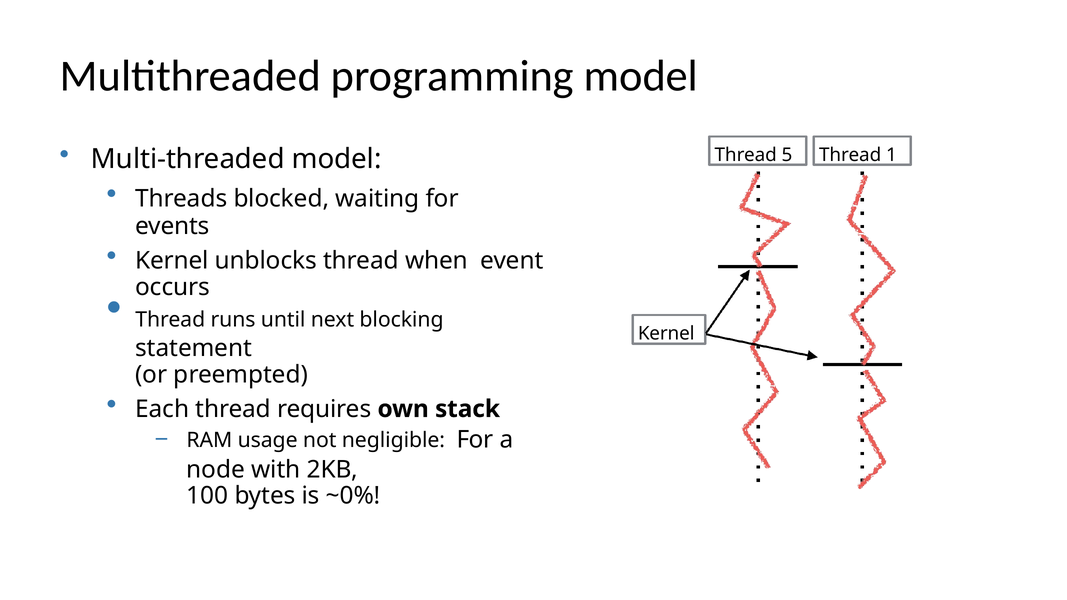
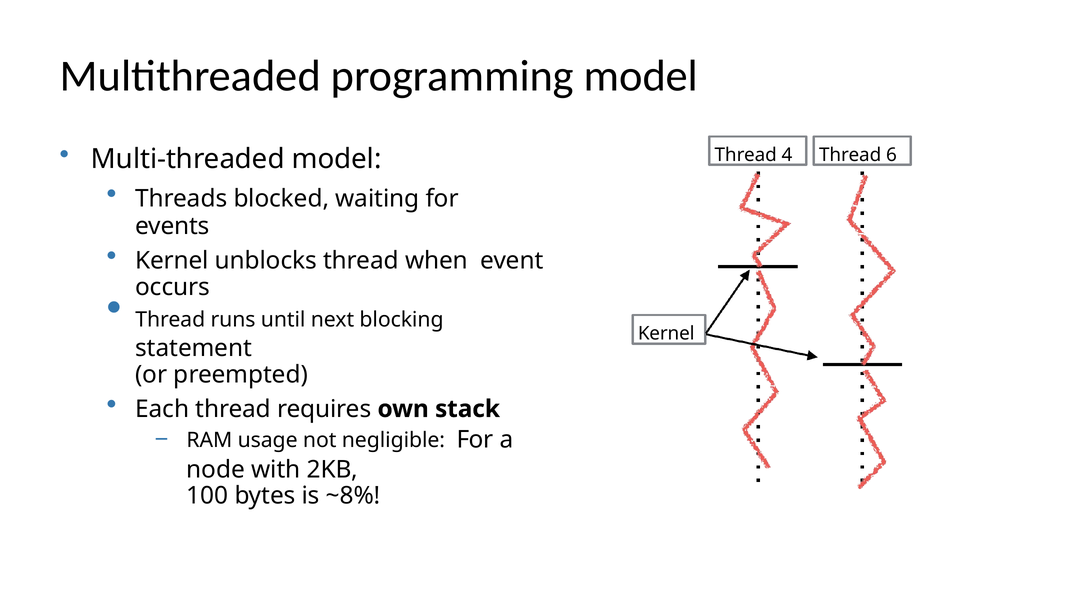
5: 5 -> 4 (787, 155)
1: 1 -> 6 (892, 155)
~0%: ~0% -> ~8% (353, 496)
